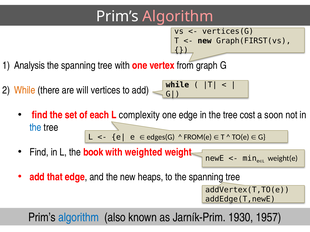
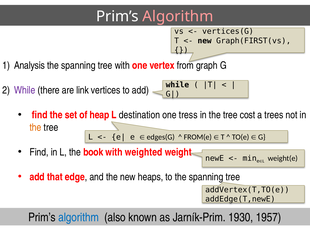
While colour: orange -> purple (25, 90)
will: will -> link (83, 90)
each: each -> heap (99, 115)
complexity: complexity -> destination (139, 115)
one edge: edge -> tress (188, 115)
soon: soon -> trees (274, 115)
the colour: blue -> orange (35, 128)
